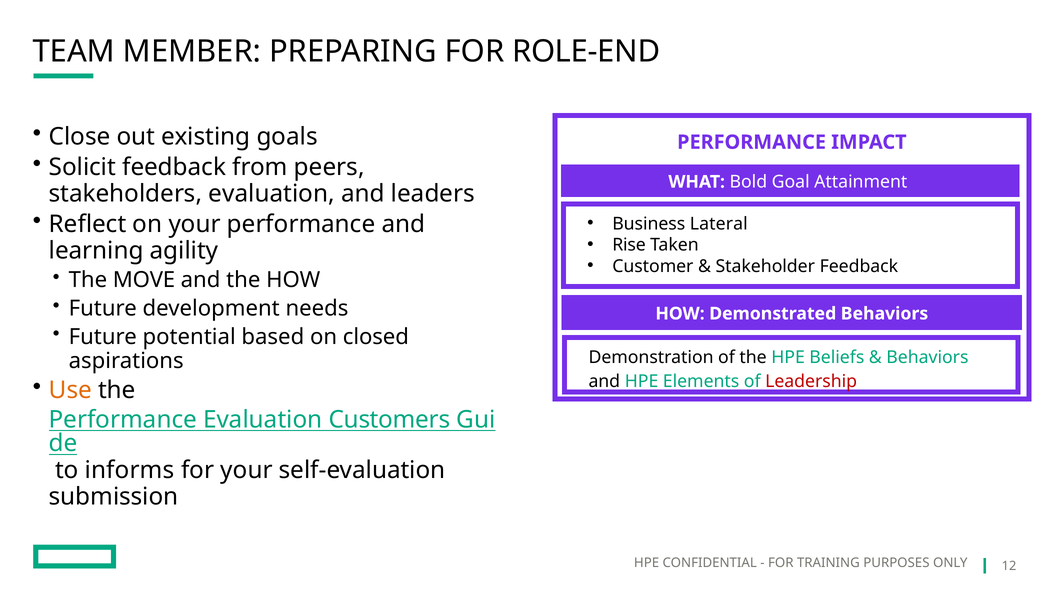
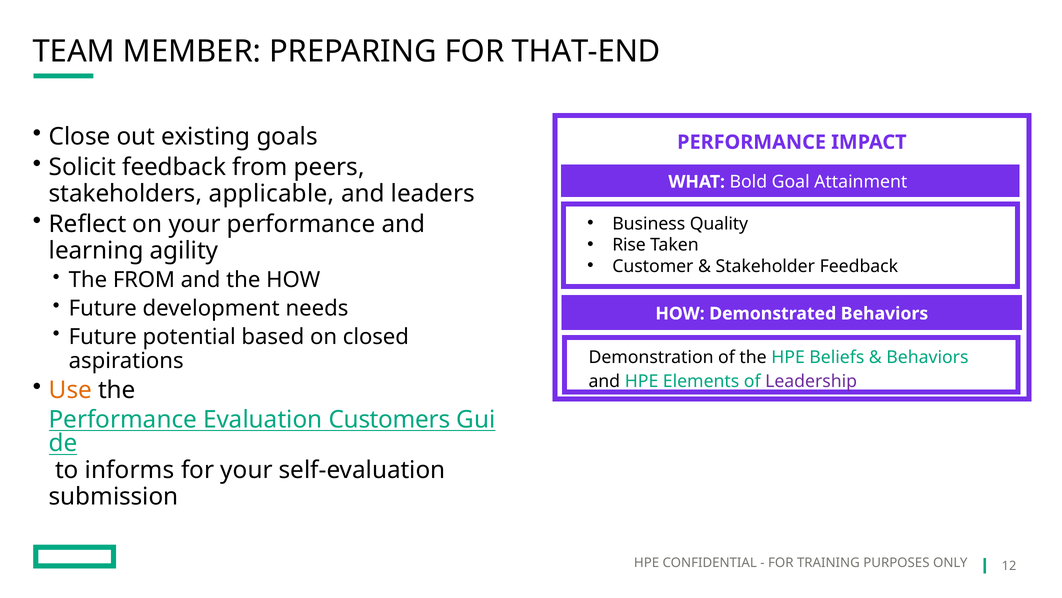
ROLE-END: ROLE-END -> THAT-END (586, 51)
stakeholders evaluation: evaluation -> applicable (271, 193)
Lateral: Lateral -> Quality (719, 223)
The MOVE: MOVE -> FROM (144, 280)
Leadership colour: red -> purple (811, 381)
